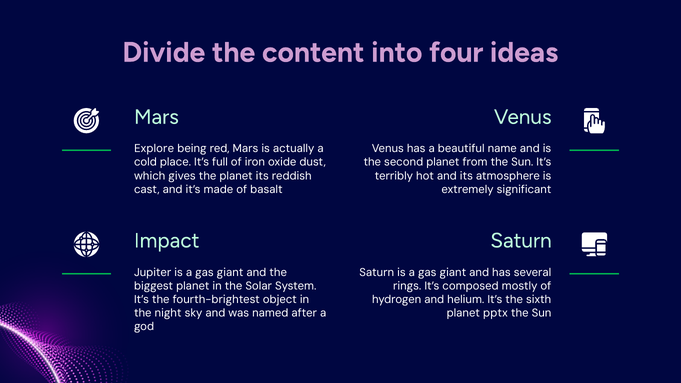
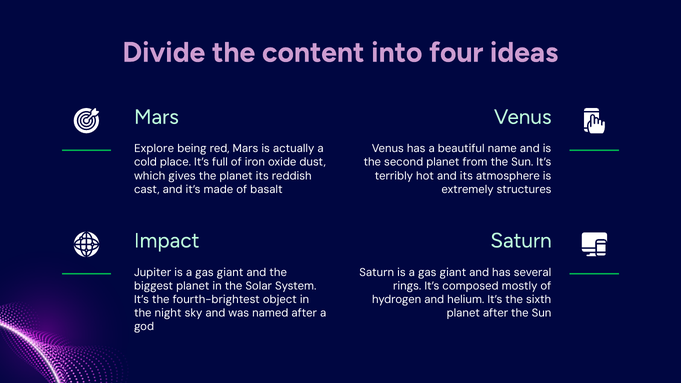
significant: significant -> structures (524, 190)
planet pptx: pptx -> after (496, 313)
